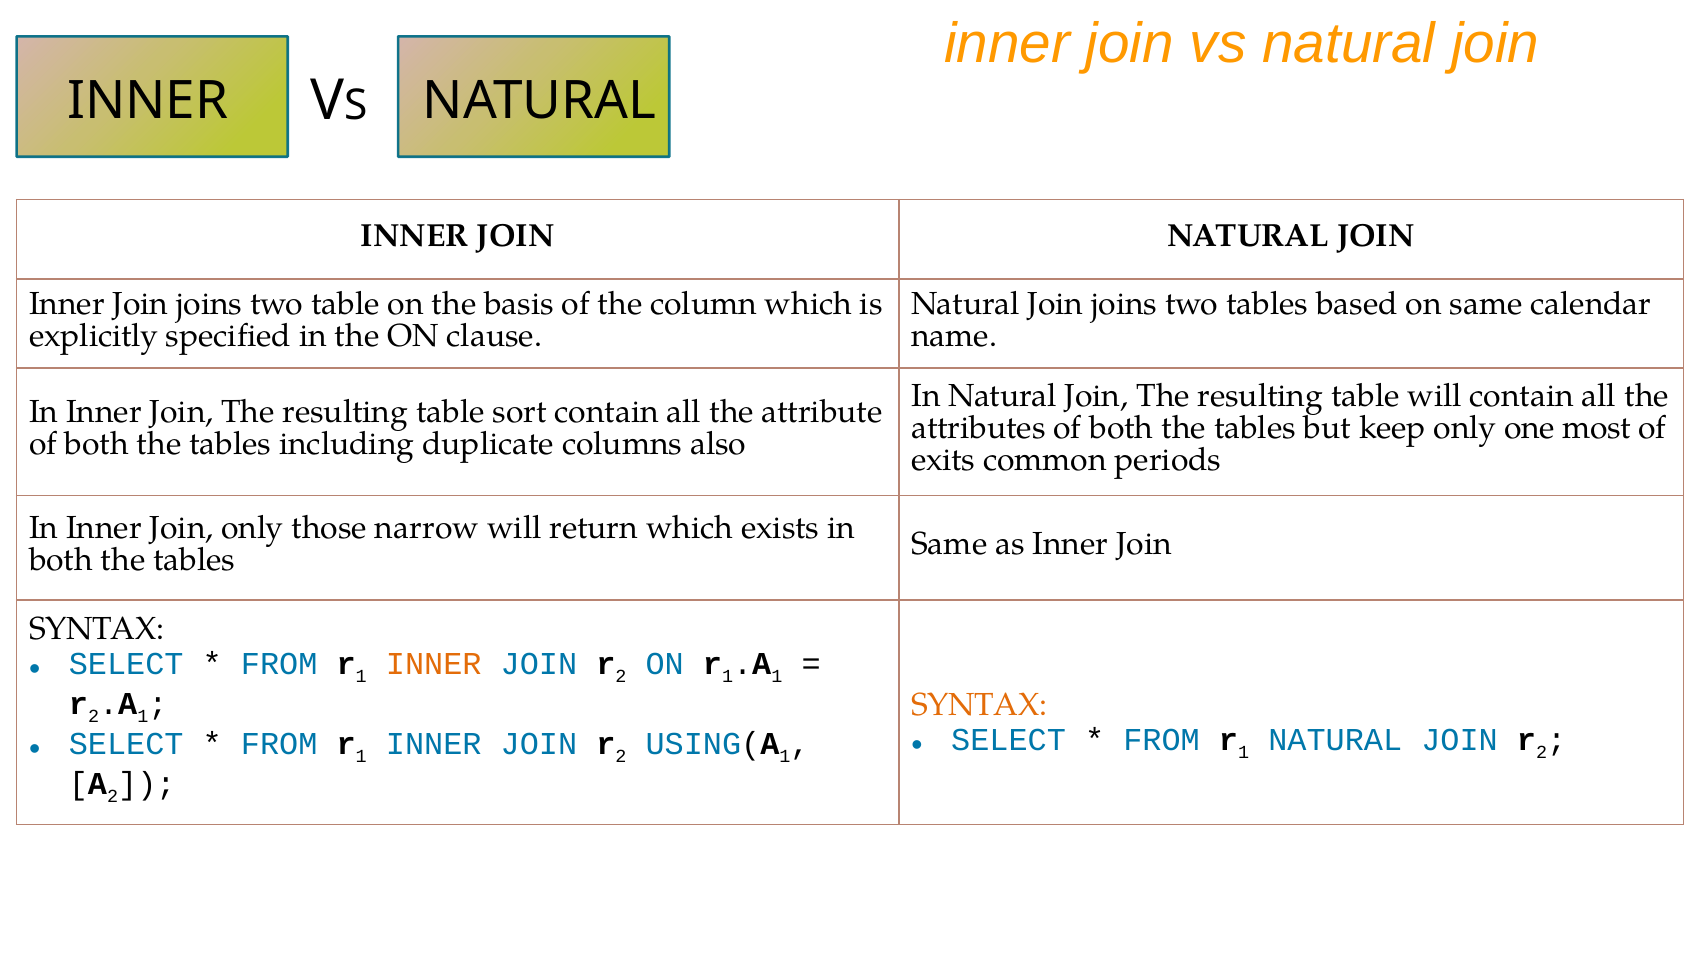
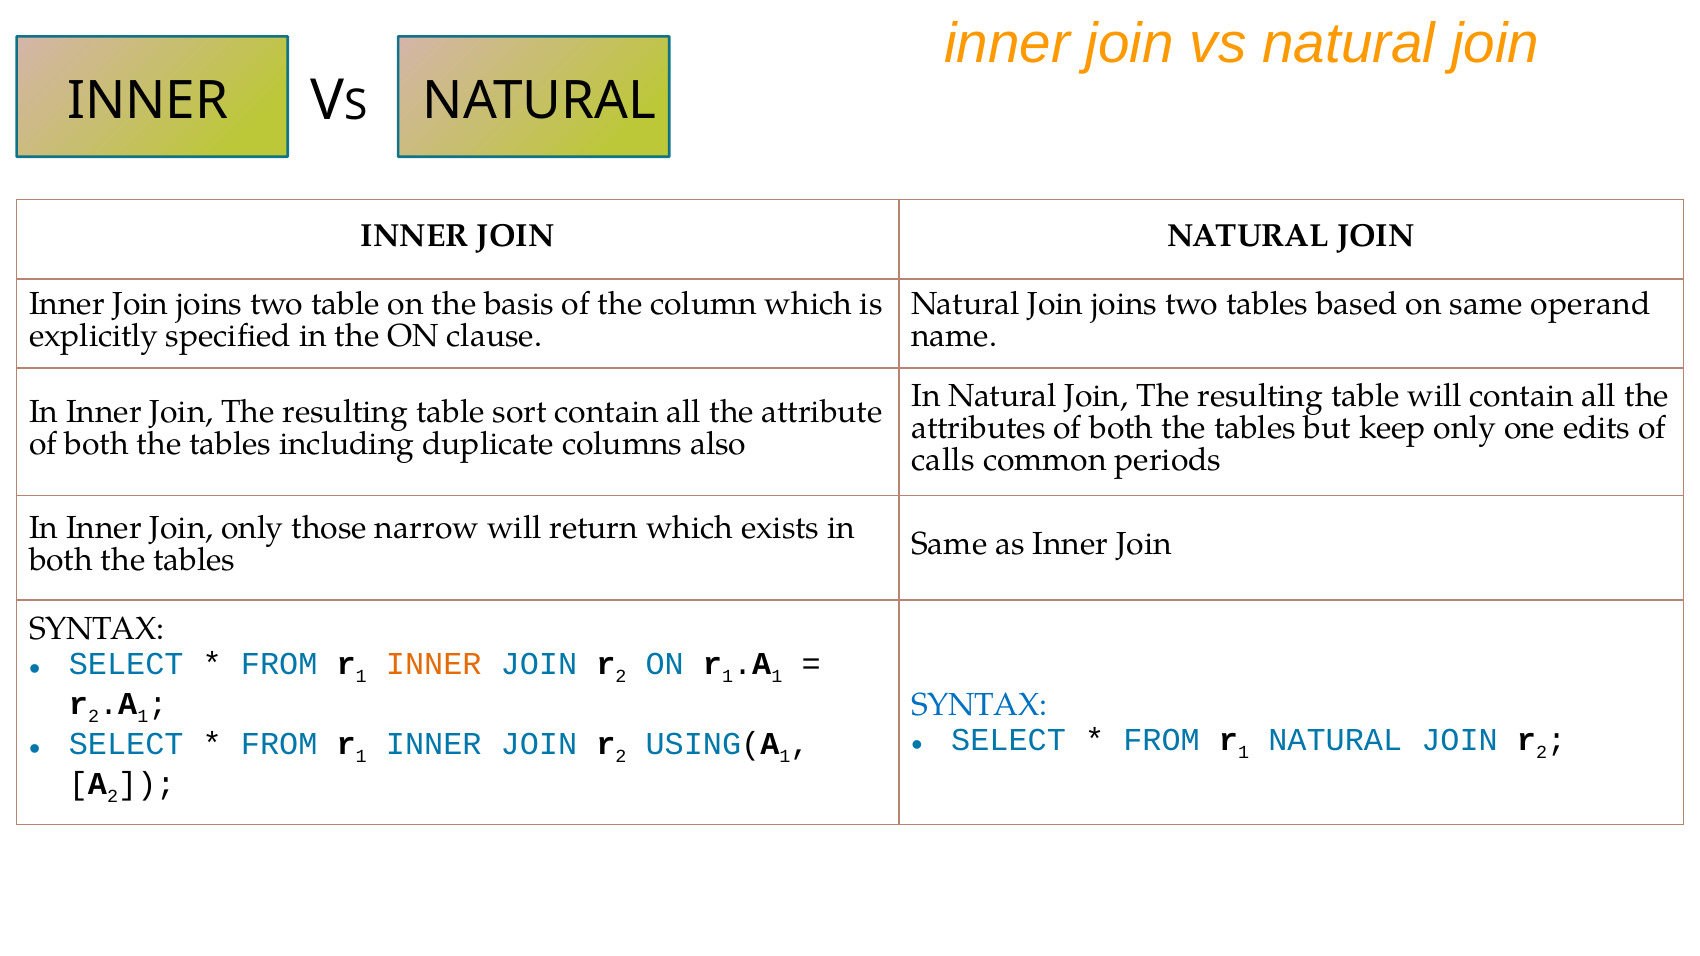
calendar: calendar -> operand (1591, 304)
most: most -> edits (1597, 428)
exits: exits -> calls (943, 461)
SYNTAX colour: orange -> blue (979, 705)
